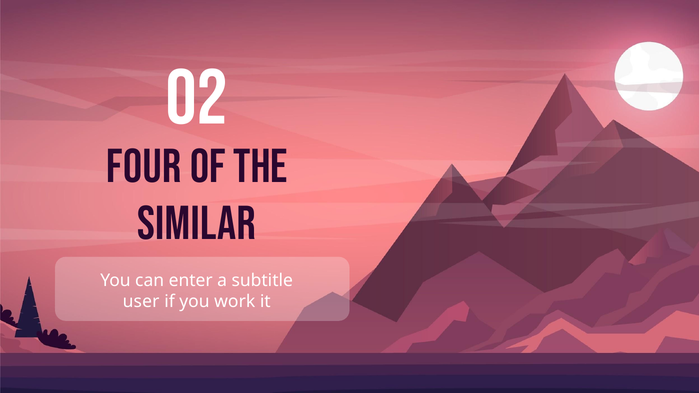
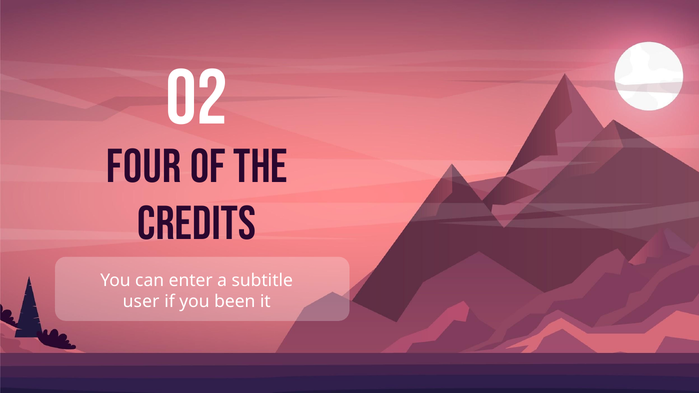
SIMILAR: SIMILAR -> CREDITS (197, 224)
work: work -> been (235, 302)
